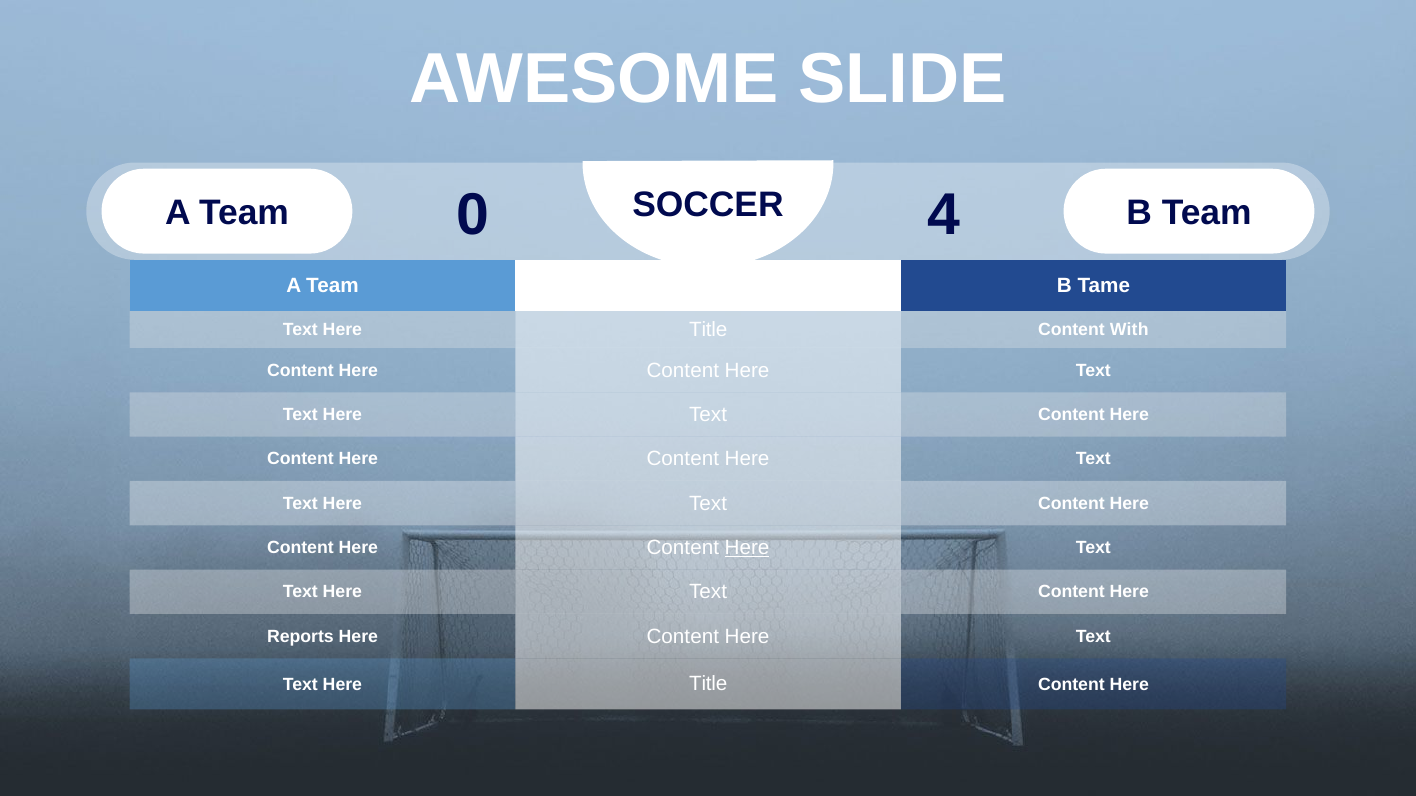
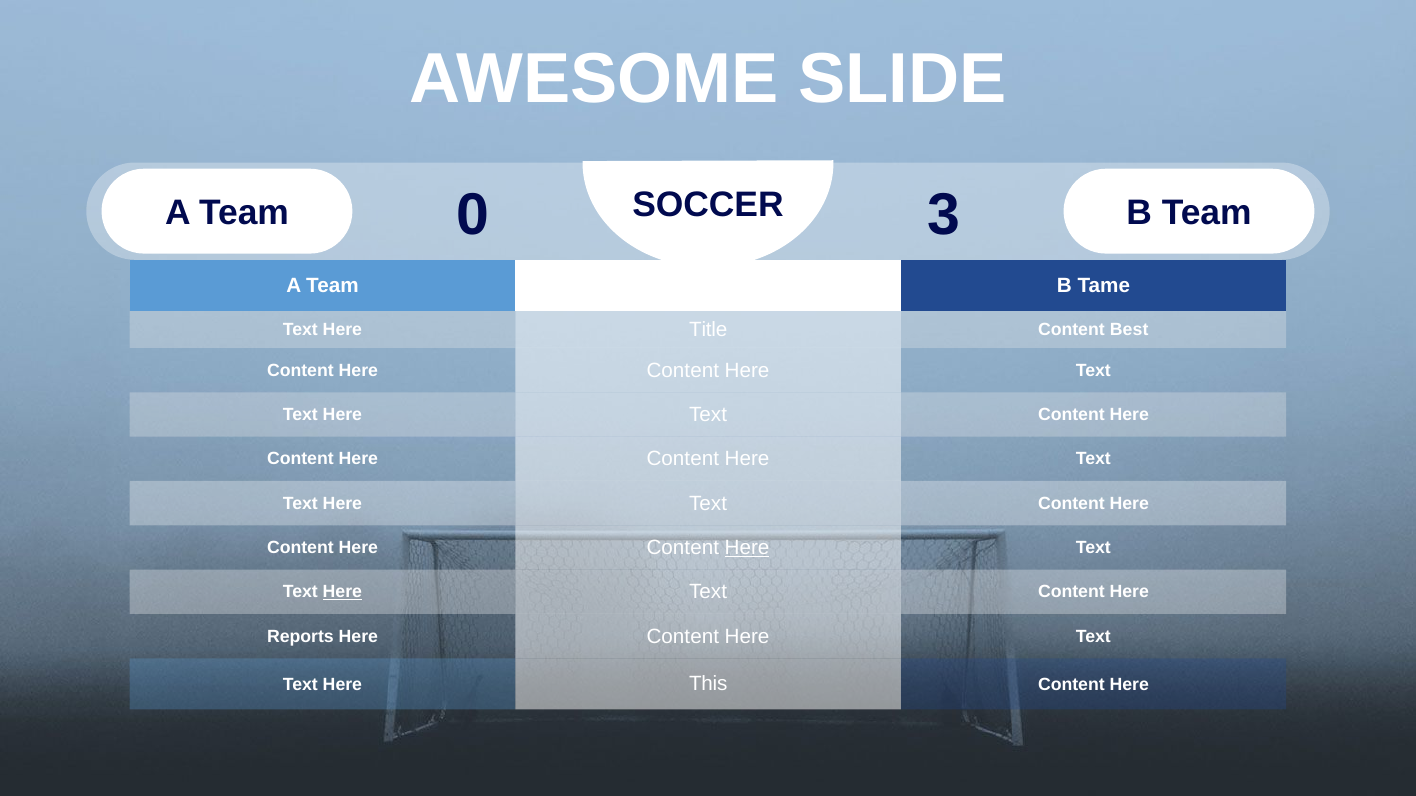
4: 4 -> 3 (944, 215)
With: With -> Best (1129, 330)
Here underline: none -> present (342, 592)
Title: Title -> This (708, 685)
